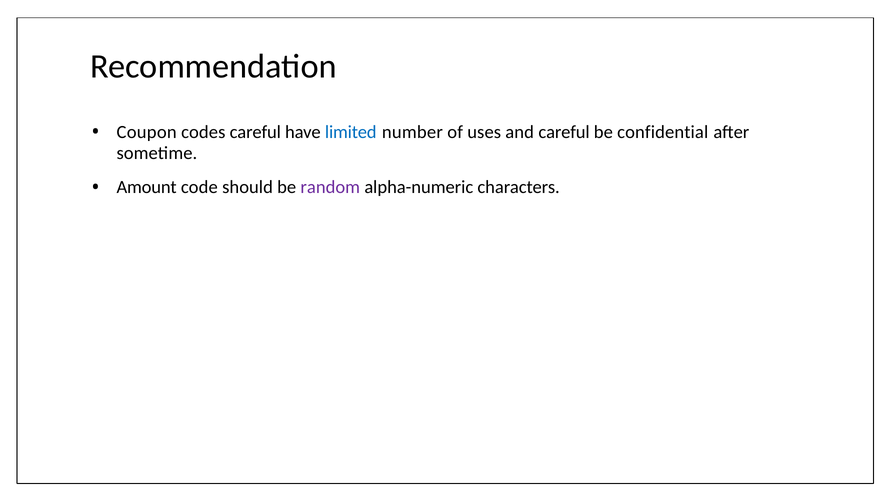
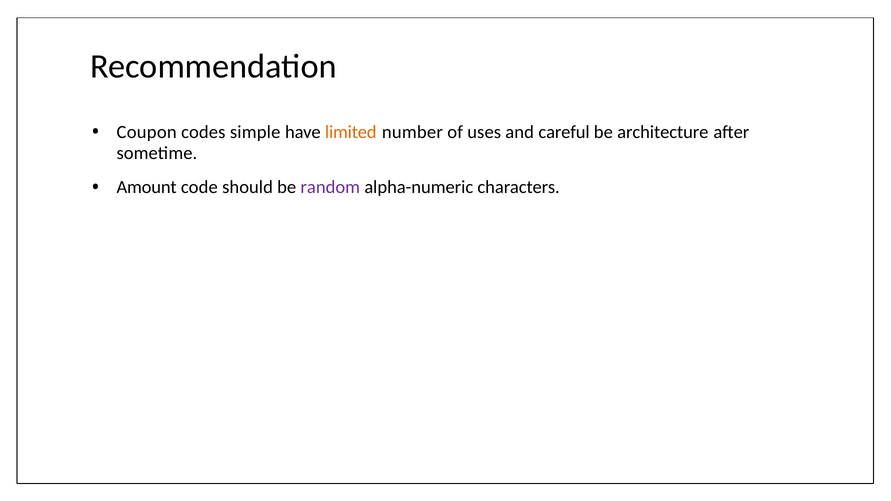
codes careful: careful -> simple (255, 132)
limited colour: blue -> orange (351, 132)
confidential: confidential -> architecture (663, 132)
